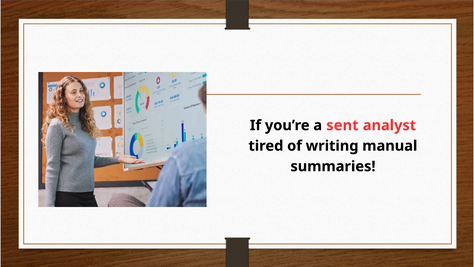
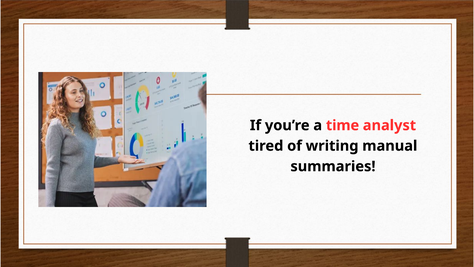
sent: sent -> time (343, 125)
